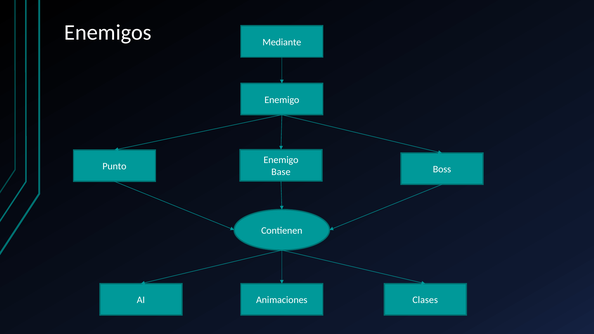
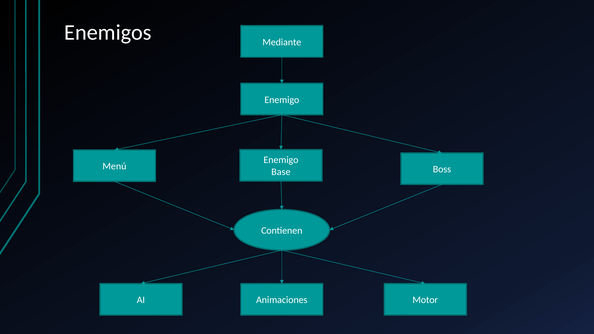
Punto: Punto -> Menú (114, 166)
Clases: Clases -> Motor (425, 300)
